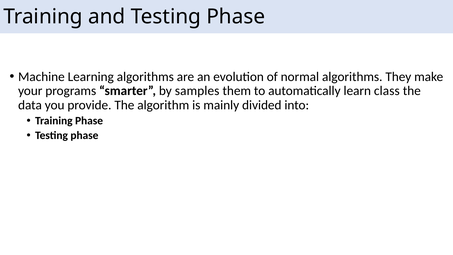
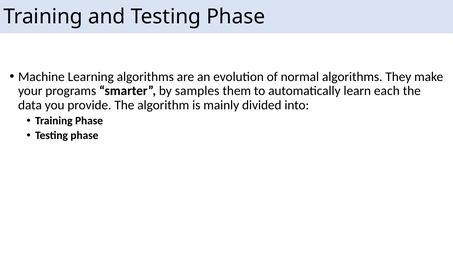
class: class -> each (387, 91)
